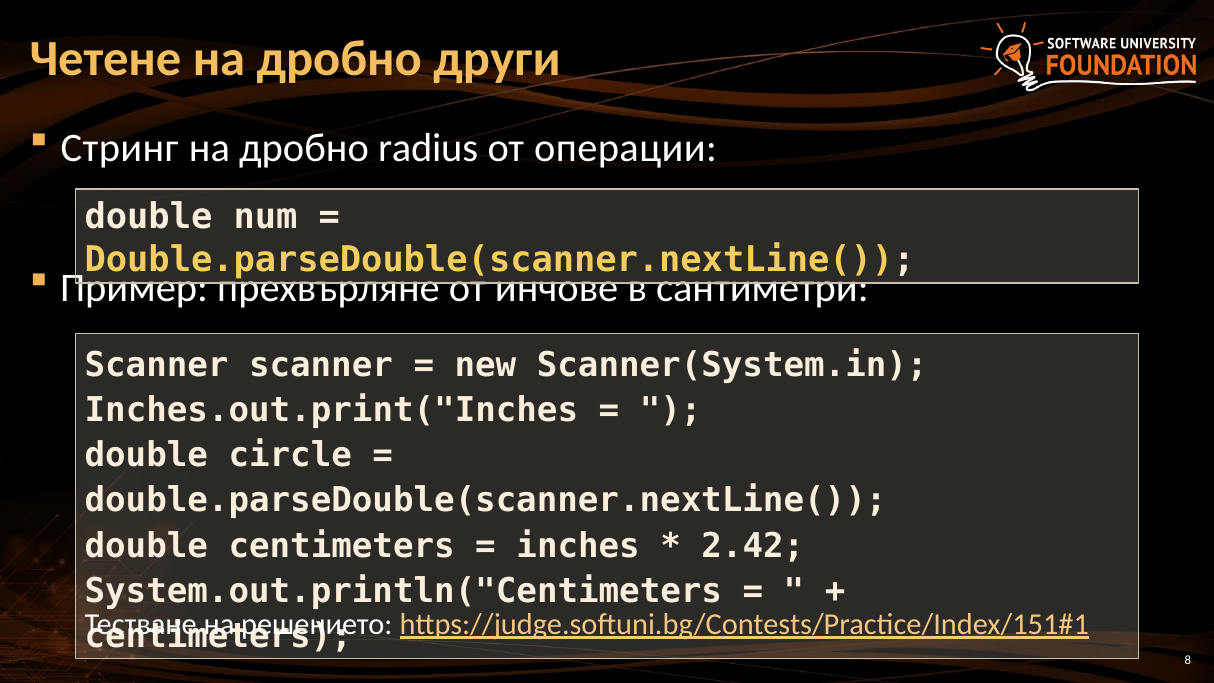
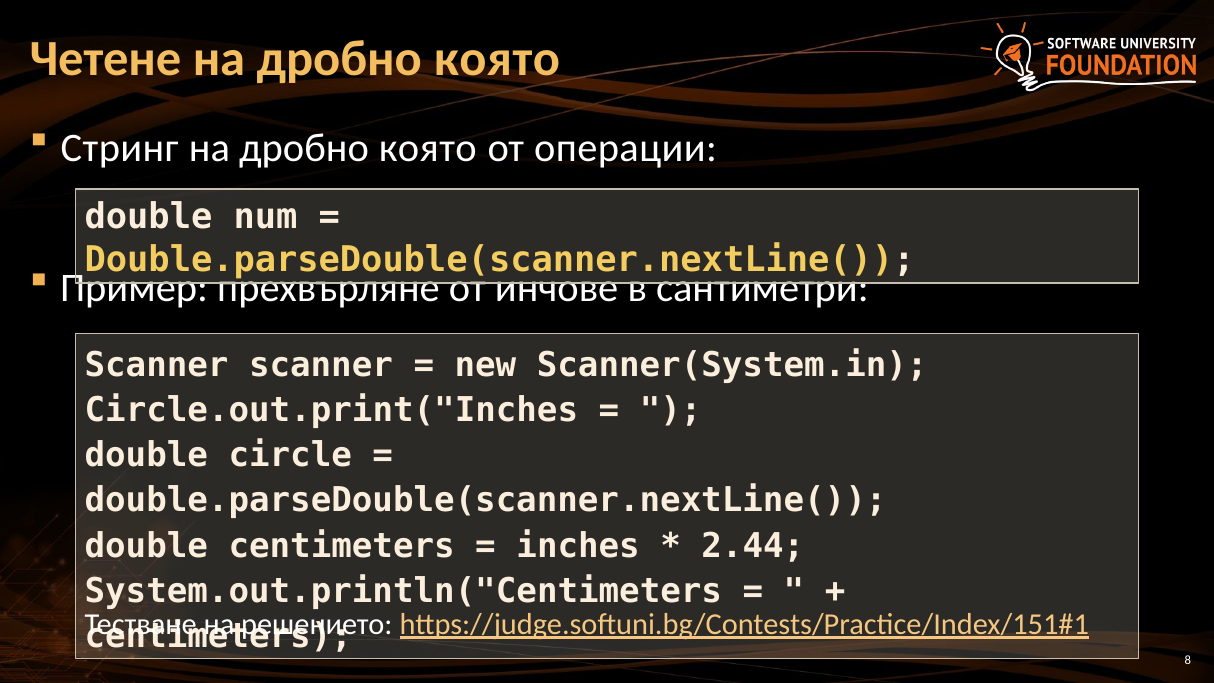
Четене на дробно други: други -> която (497, 59)
radius: radius -> която (428, 148)
Inches.out.print("Inches: Inches.out.print("Inches -> Circle.out.print("Inches (331, 410)
2.42: 2.42 -> 2.44 (753, 546)
